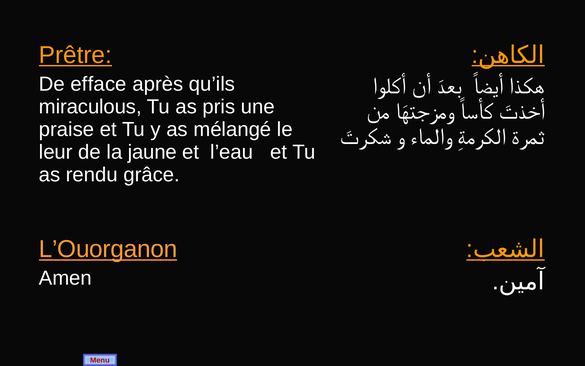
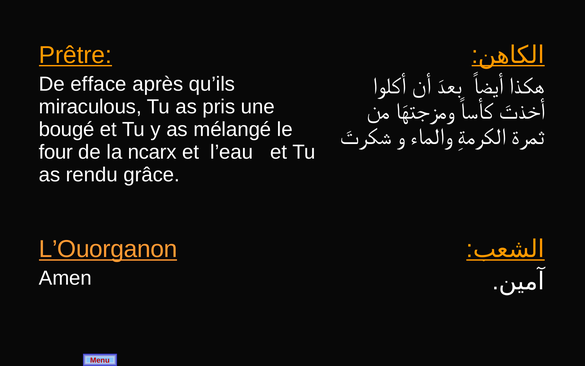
praise: praise -> bougé (67, 129)
leur: leur -> four (56, 152)
jaune: jaune -> ncarx (152, 152)
